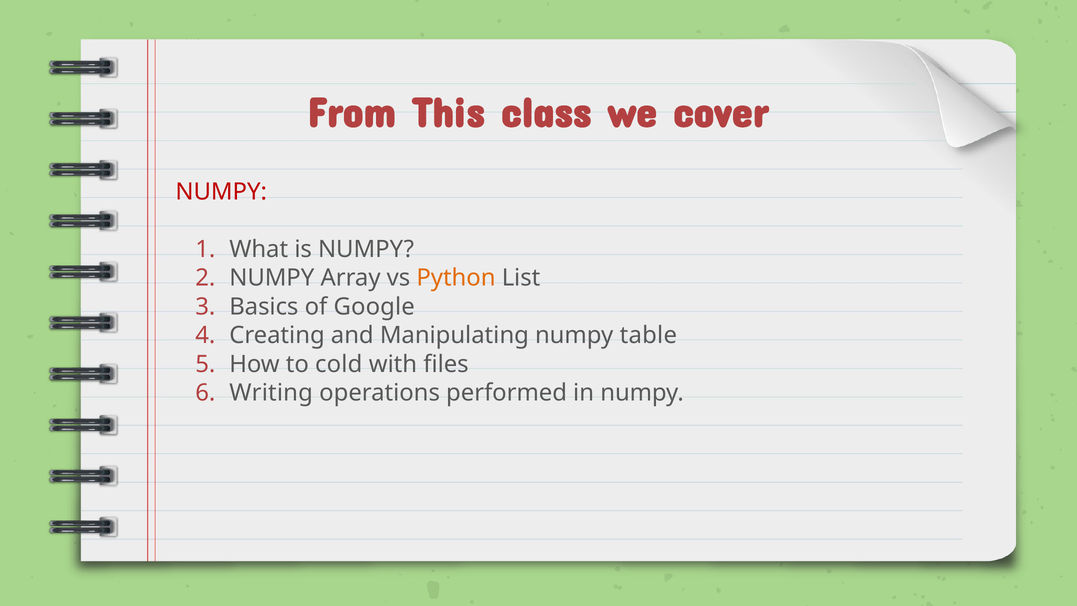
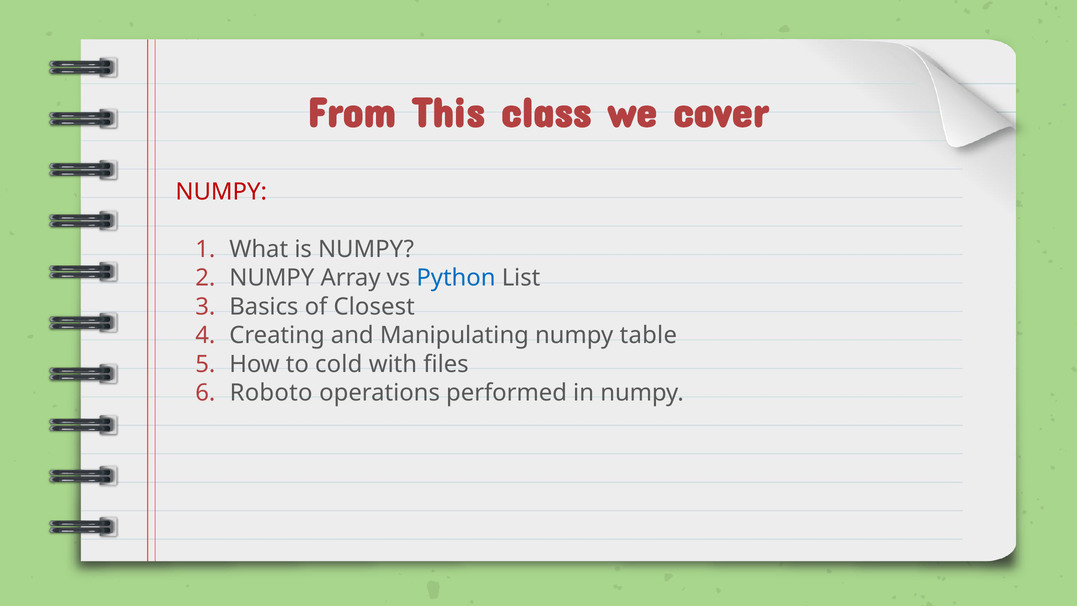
Python colour: orange -> blue (456, 278)
Google: Google -> Closest (374, 307)
Writing: Writing -> Roboto (271, 393)
